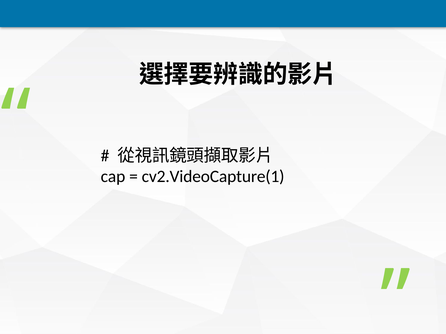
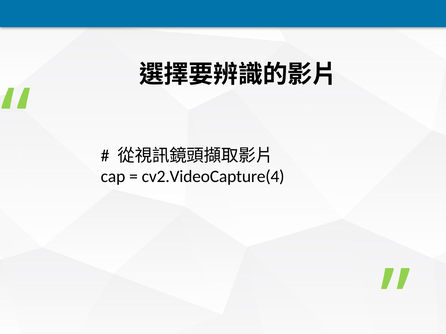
cv2.VideoCapture(1: cv2.VideoCapture(1 -> cv2.VideoCapture(4 (213, 177)
